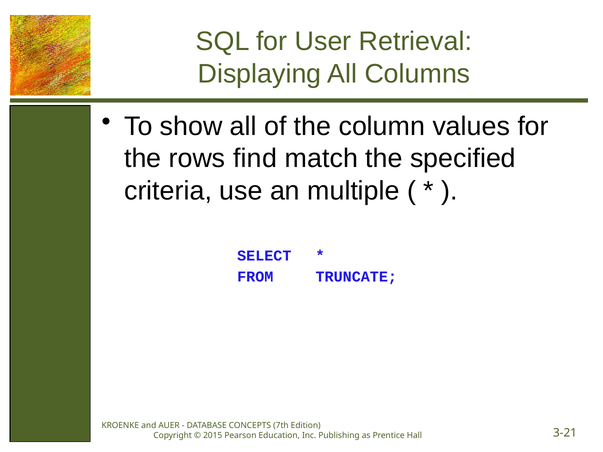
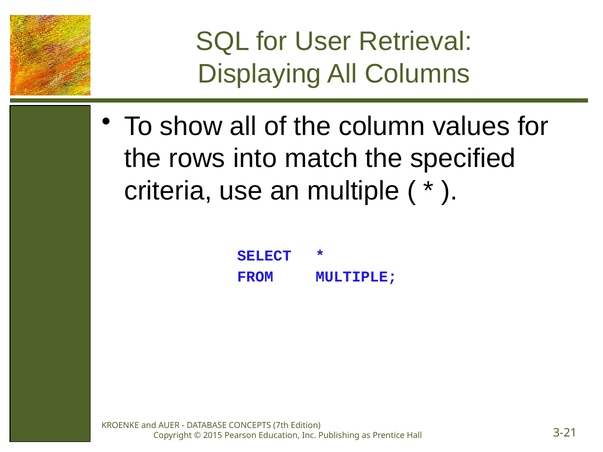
find: find -> into (255, 159)
FROM TRUNCATE: TRUNCATE -> MULTIPLE (356, 277)
